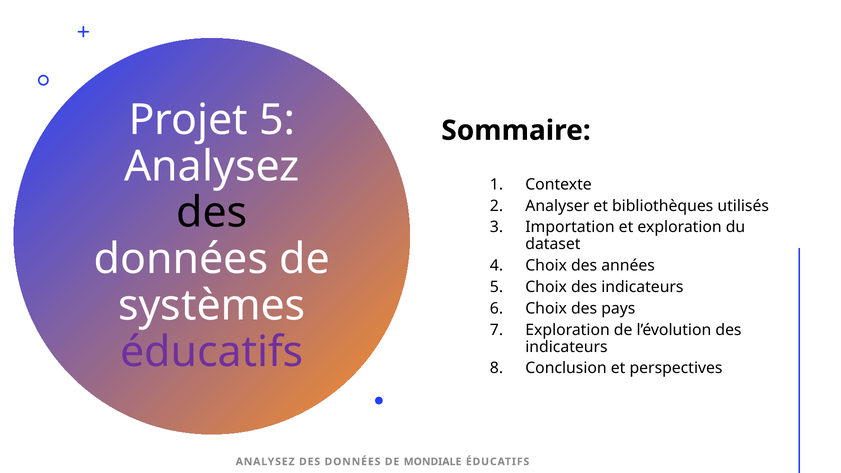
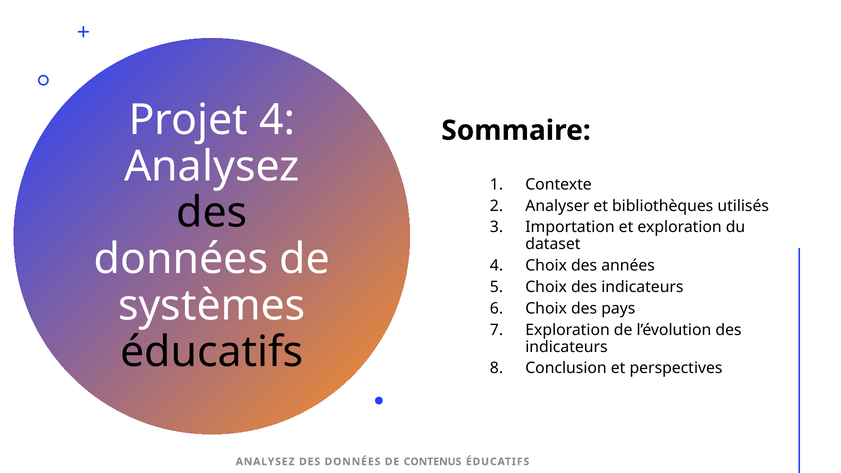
Projet 5: 5 -> 4 (277, 120)
éducatifs colour: purple -> black (212, 352)
MONDIALE: MONDIALE -> CONTENUS (433, 462)
